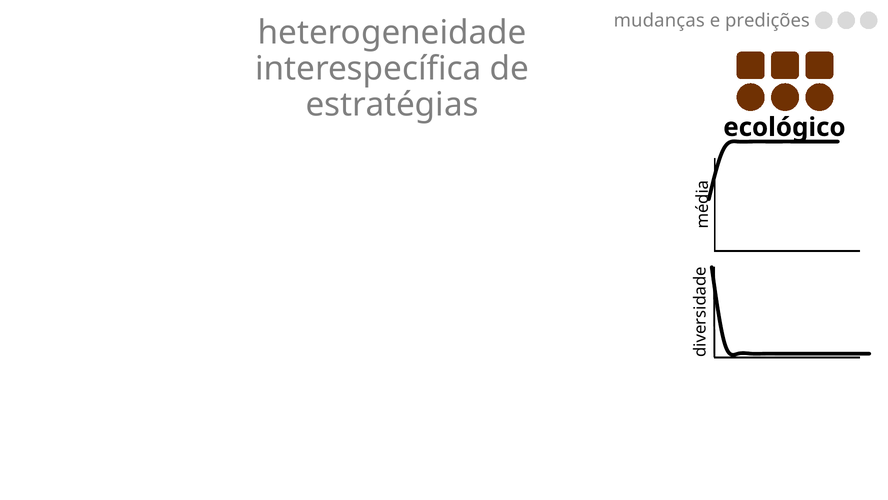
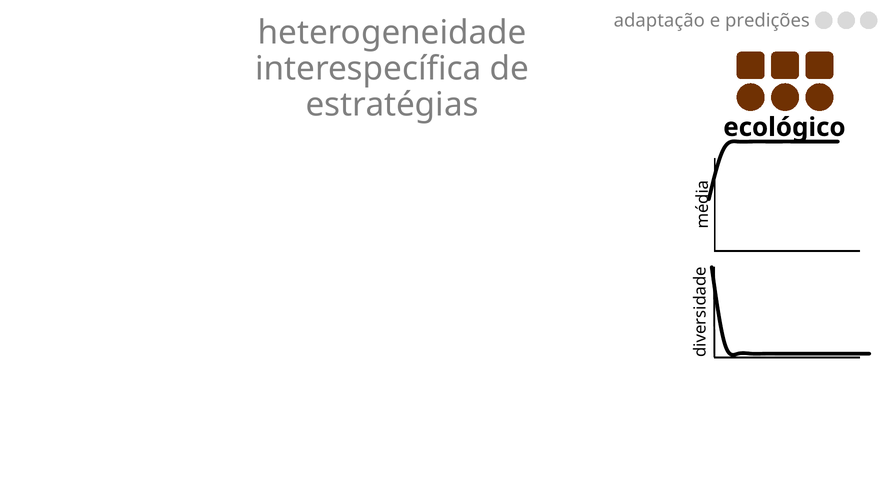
mudanças: mudanças -> adaptação (659, 21)
